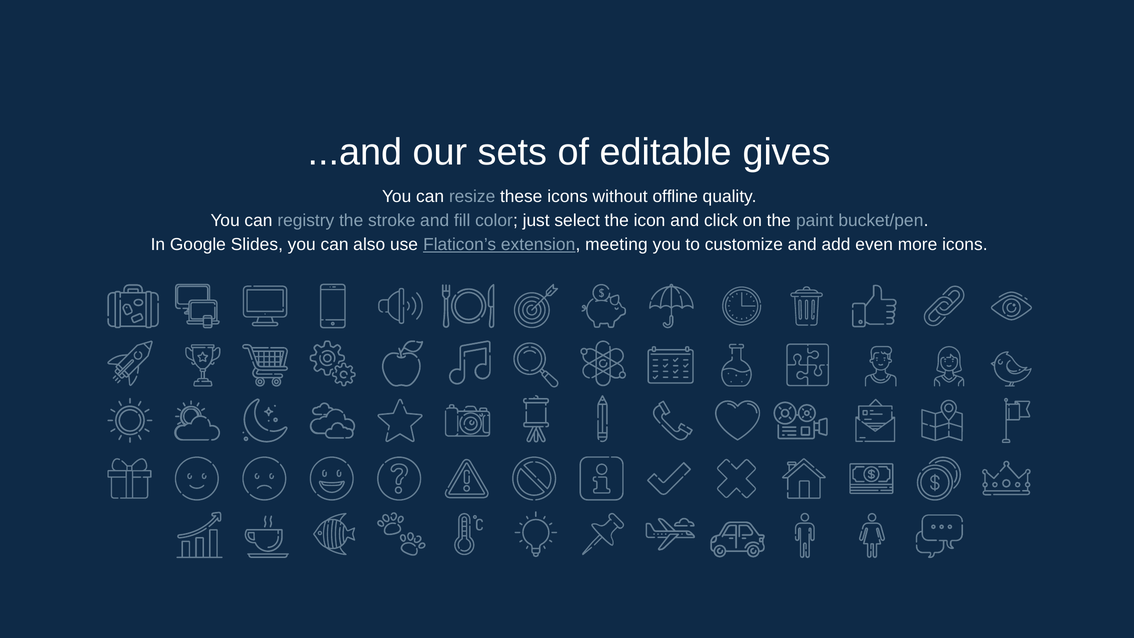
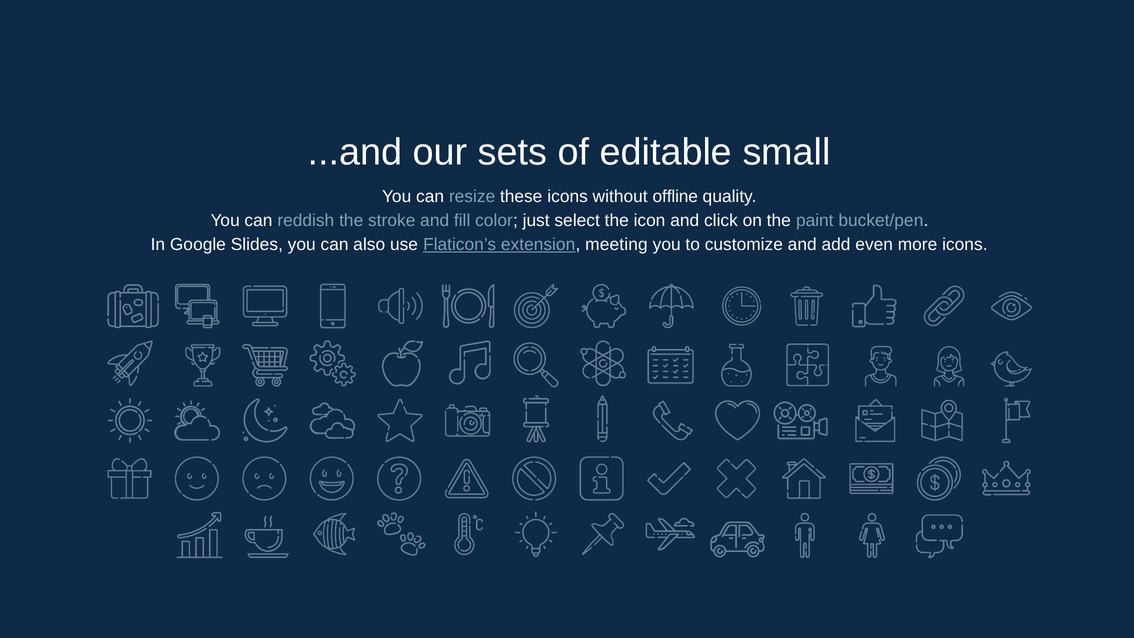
gives: gives -> small (787, 152)
registry: registry -> reddish (306, 220)
